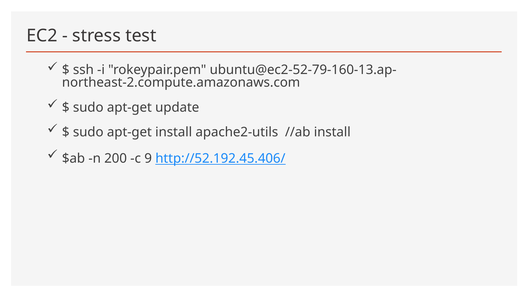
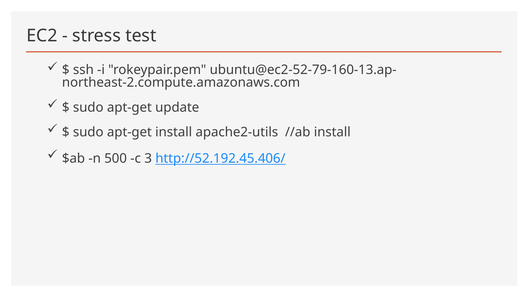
200: 200 -> 500 (116, 158)
9: 9 -> 3 (148, 158)
